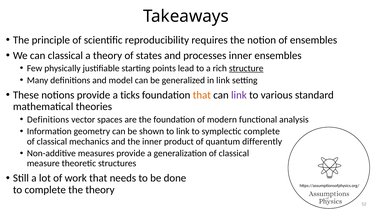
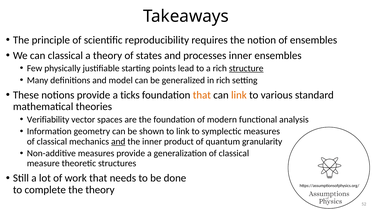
in link: link -> rich (223, 80)
link colour: purple -> orange (239, 95)
Definitions: Definitions -> Verifiability (48, 120)
symplectic complete: complete -> measures (262, 132)
and underline: none -> present (118, 142)
differently: differently -> granularity (262, 142)
